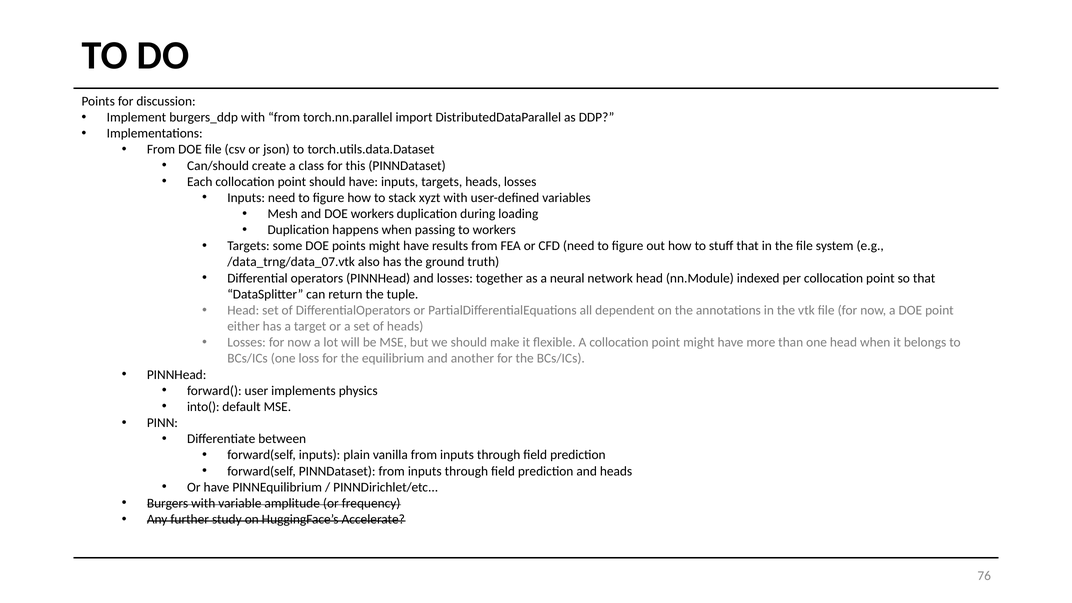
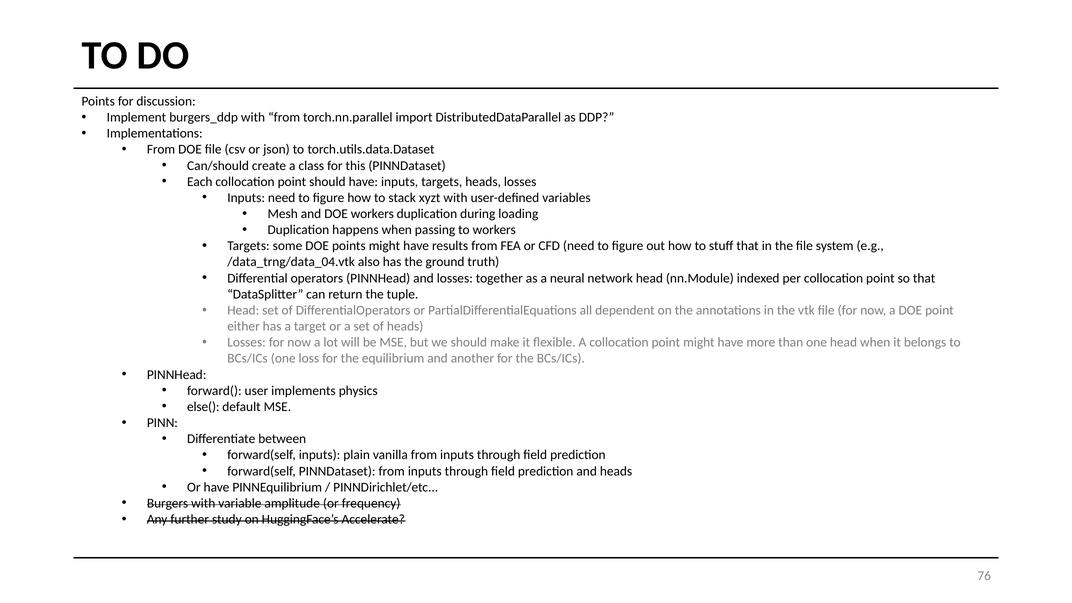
/data_trng/data_07.vtk: /data_trng/data_07.vtk -> /data_trng/data_04.vtk (291, 262)
into(: into( -> else( (203, 407)
